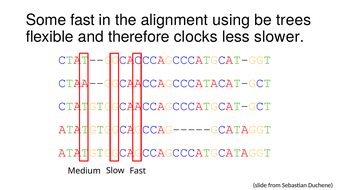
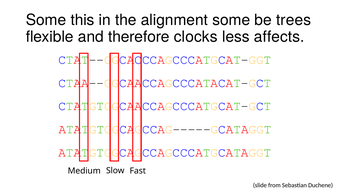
Some fast: fast -> this (82, 20)
alignment using: using -> some (231, 20)
slower: slower -> affects (279, 37)
